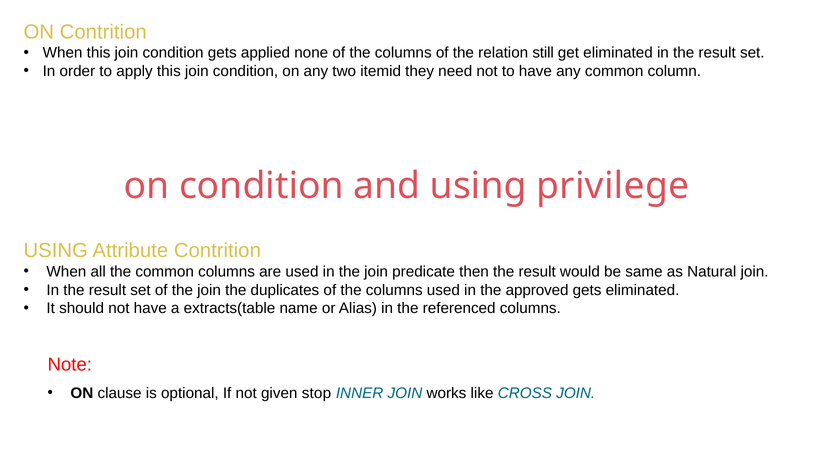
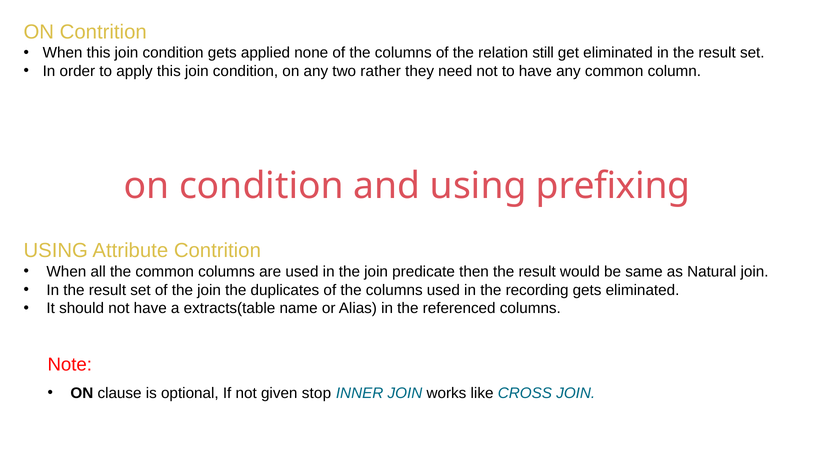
itemid: itemid -> rather (381, 71)
privilege: privilege -> prefixing (613, 186)
approved: approved -> recording (537, 290)
